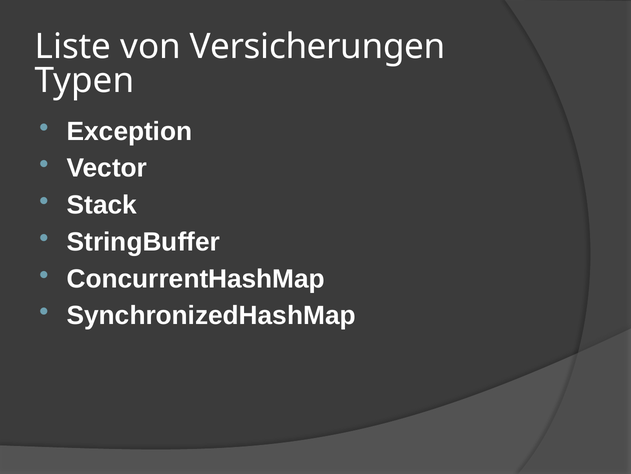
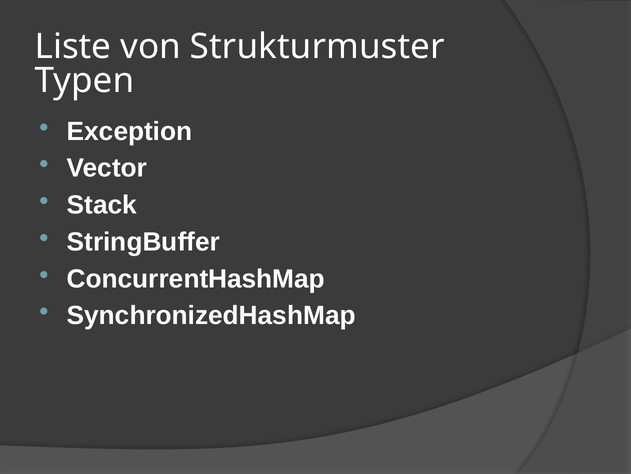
Versicherungen: Versicherungen -> Strukturmuster (317, 47)
